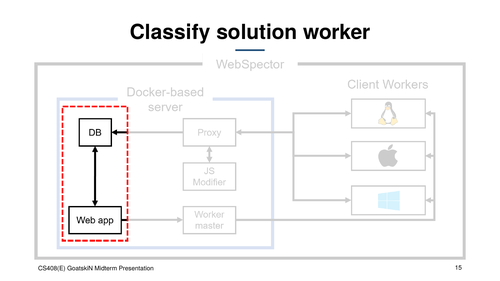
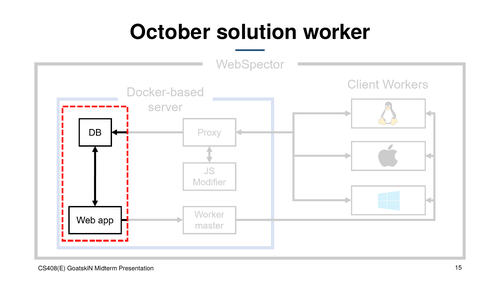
Classify: Classify -> October (170, 32)
